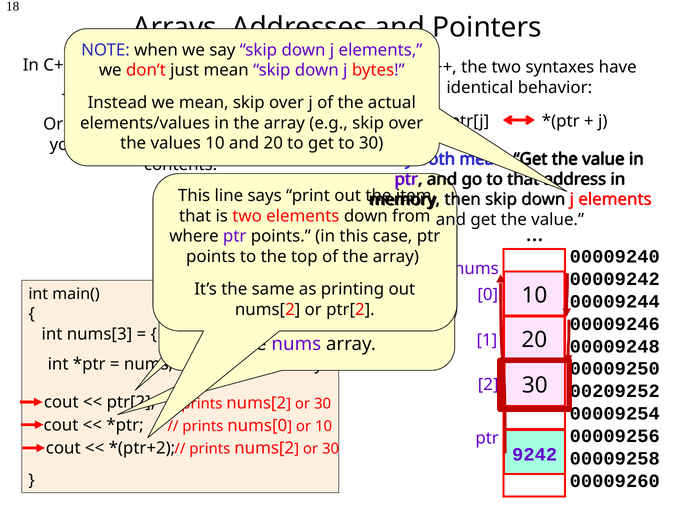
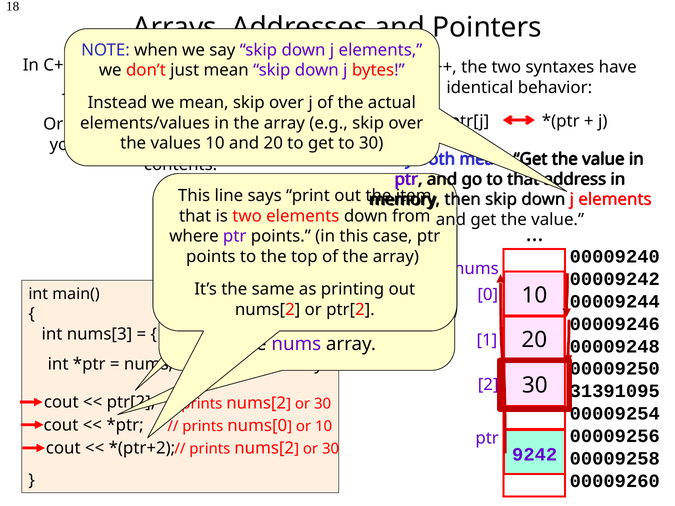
00209252: 00209252 -> 31391095 (615, 392)
